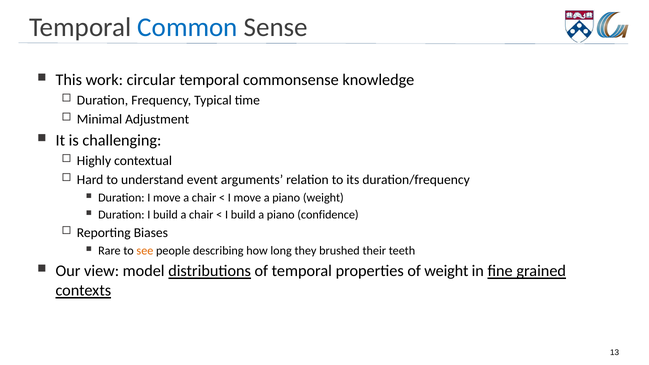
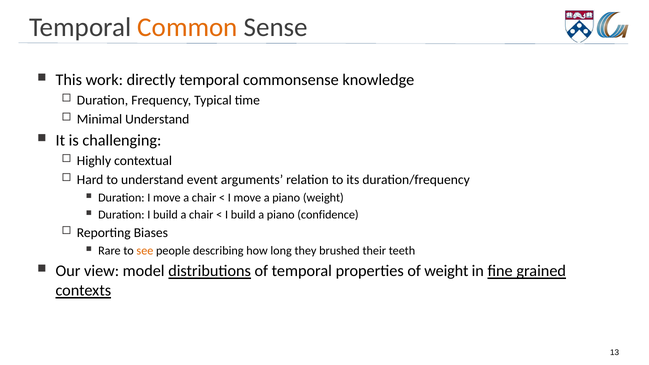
Common colour: blue -> orange (188, 27)
circular: circular -> directly (151, 80)
Minimal Adjustment: Adjustment -> Understand (157, 119)
